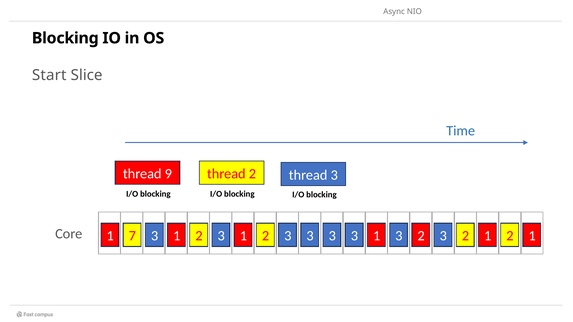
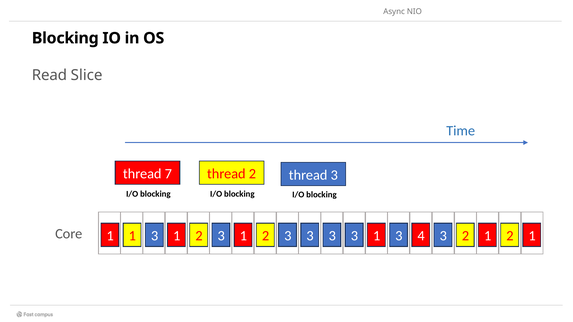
Start: Start -> Read (49, 75)
9: 9 -> 7 (168, 174)
7: 7 -> 1 (132, 236)
1 3 2: 2 -> 4 (421, 236)
